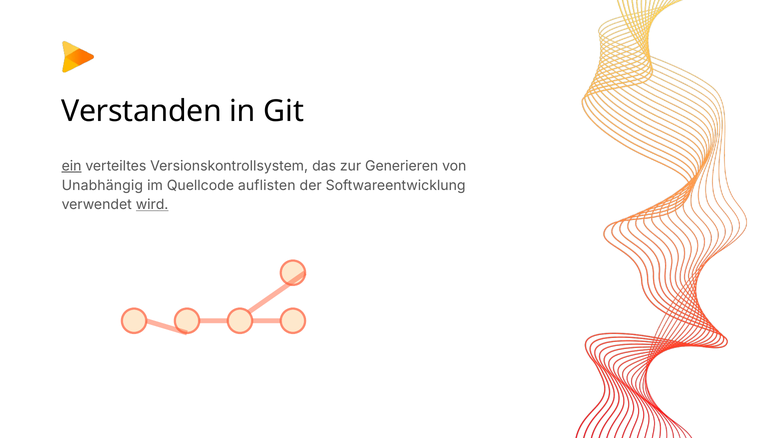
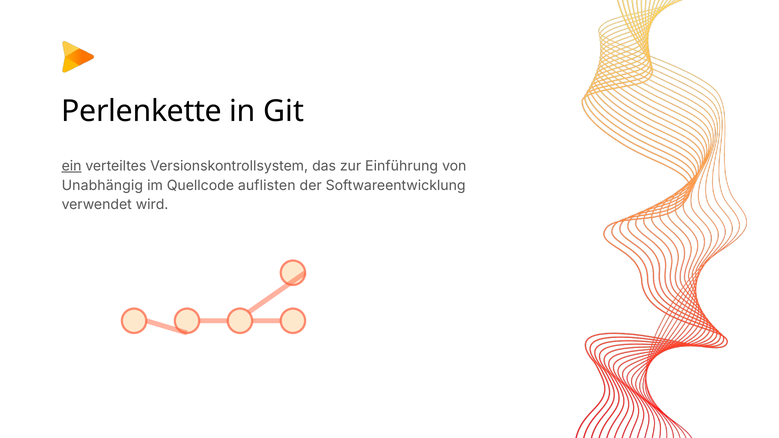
Verstanden: Verstanden -> Perlenkette (142, 111)
Generieren: Generieren -> Einführung (402, 166)
wird underline: present -> none (152, 205)
